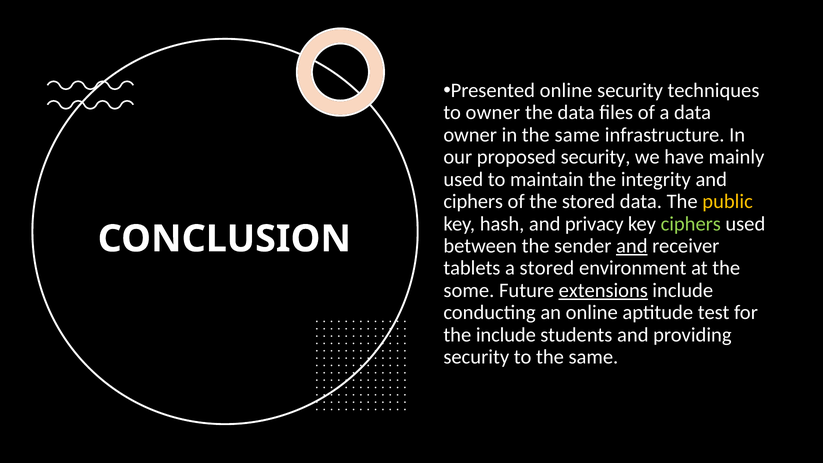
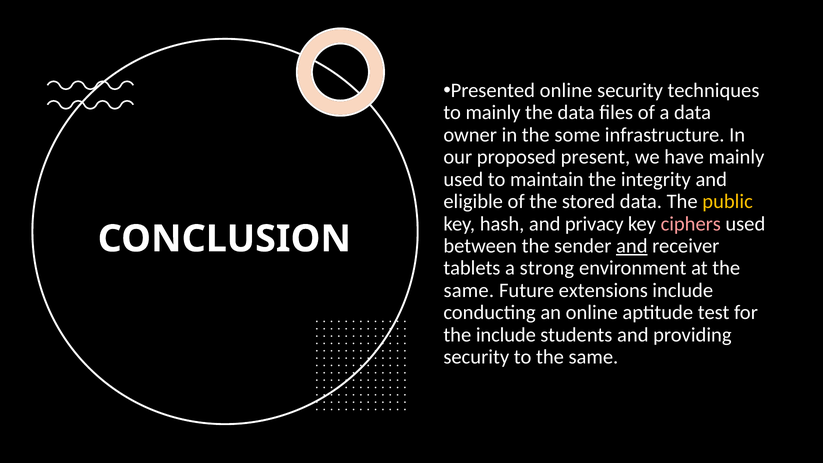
to owner: owner -> mainly (493, 113)
in the same: same -> some (577, 135)
proposed security: security -> present (595, 157)
ciphers: ciphers -> eligible (473, 201)
ciphers colour: light green -> pink (691, 224)
a stored: stored -> strong (547, 268)
some: some -> same (469, 290)
extensions underline: present -> none (603, 290)
